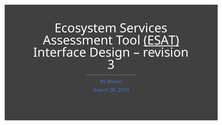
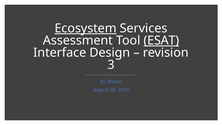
Ecosystem underline: none -> present (86, 28)
